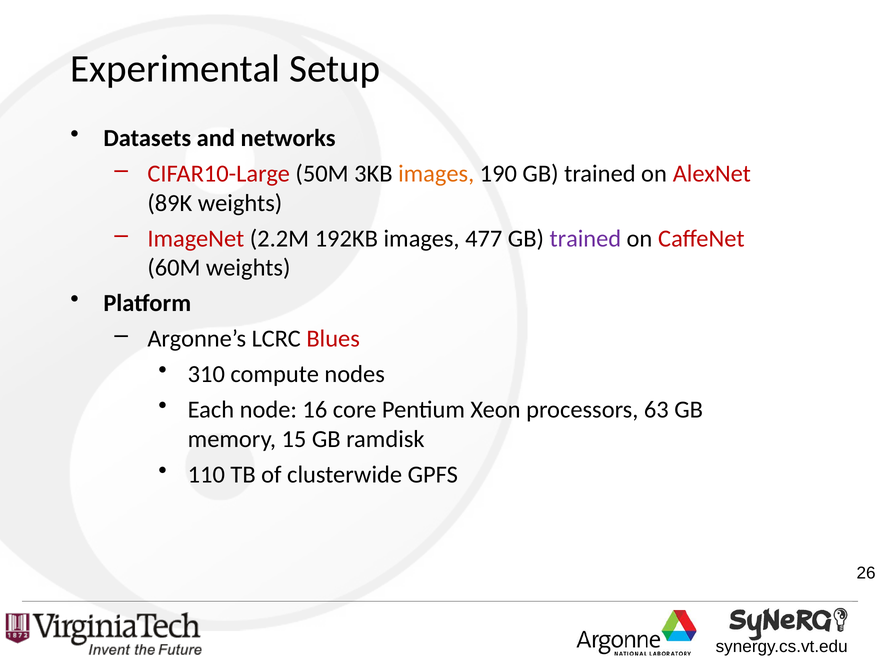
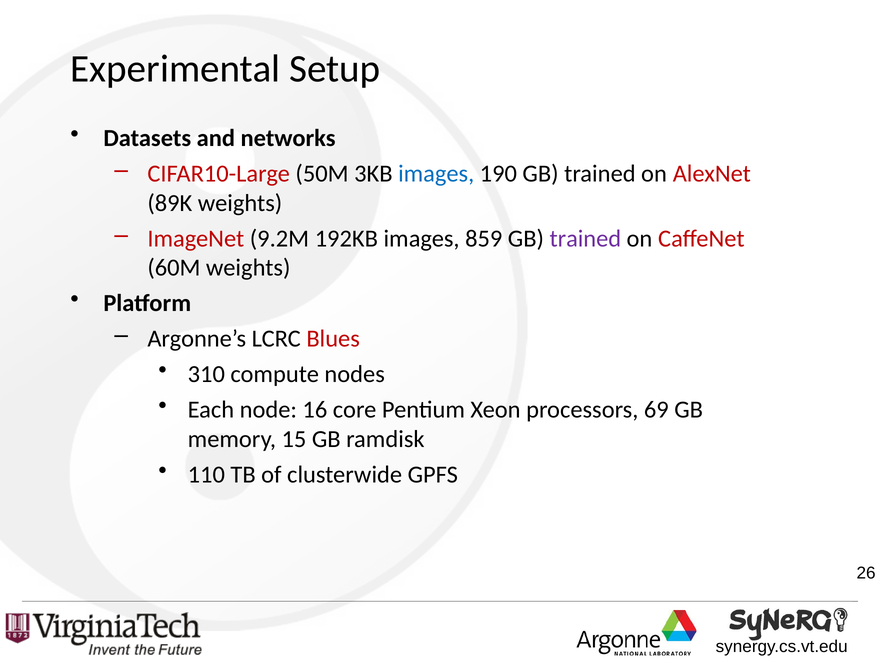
images colour: orange -> blue (436, 174)
2.2M: 2.2M -> 9.2M (279, 239)
477: 477 -> 859 (484, 239)
63: 63 -> 69 (656, 410)
